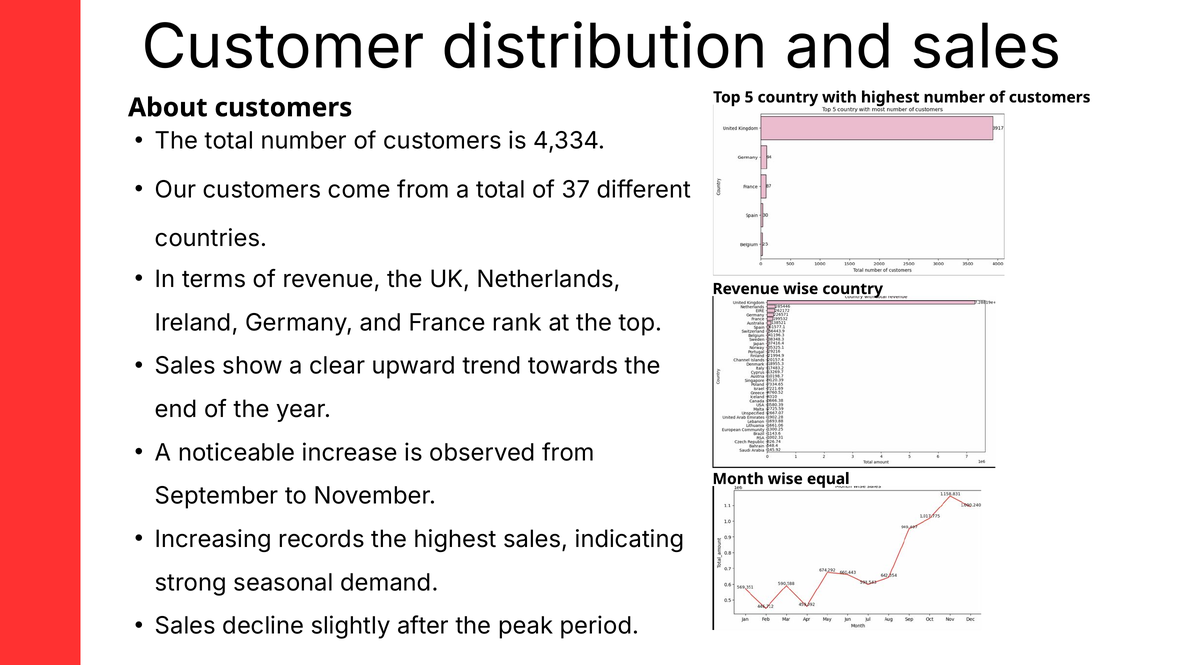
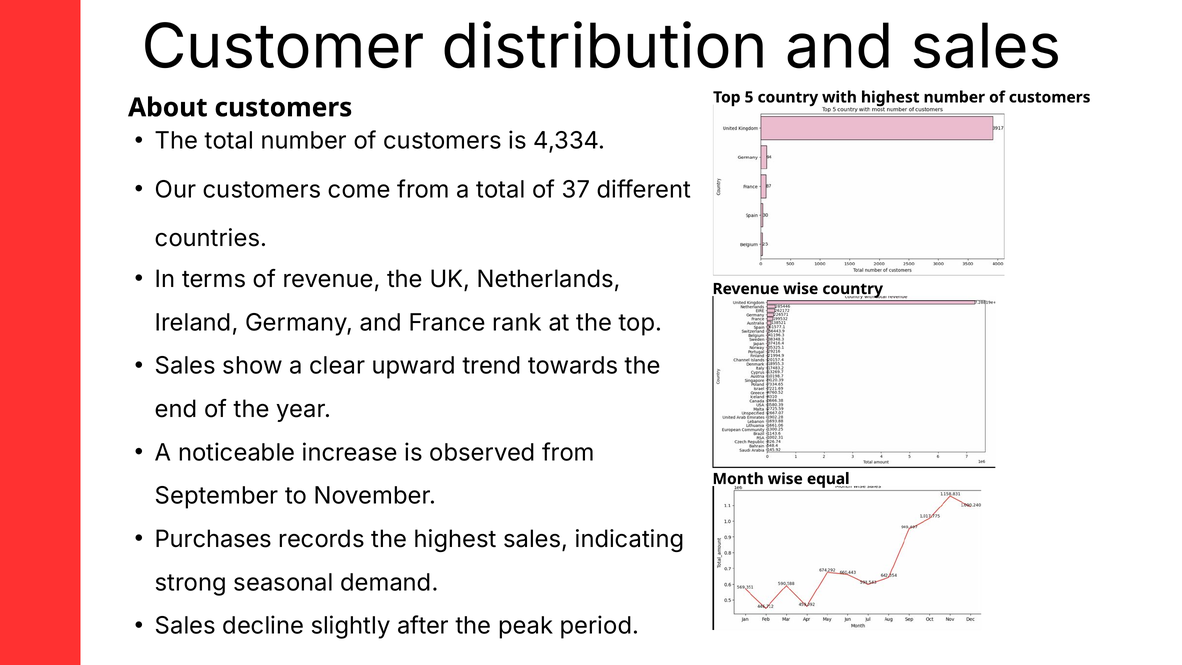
Increasing: Increasing -> Purchases (213, 539)
